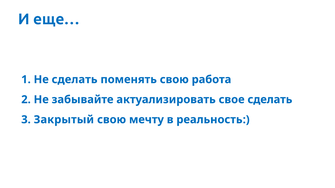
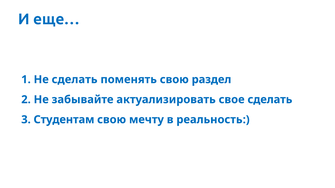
работа: работа -> раздел (211, 80)
Закрытый: Закрытый -> Студентам (64, 120)
